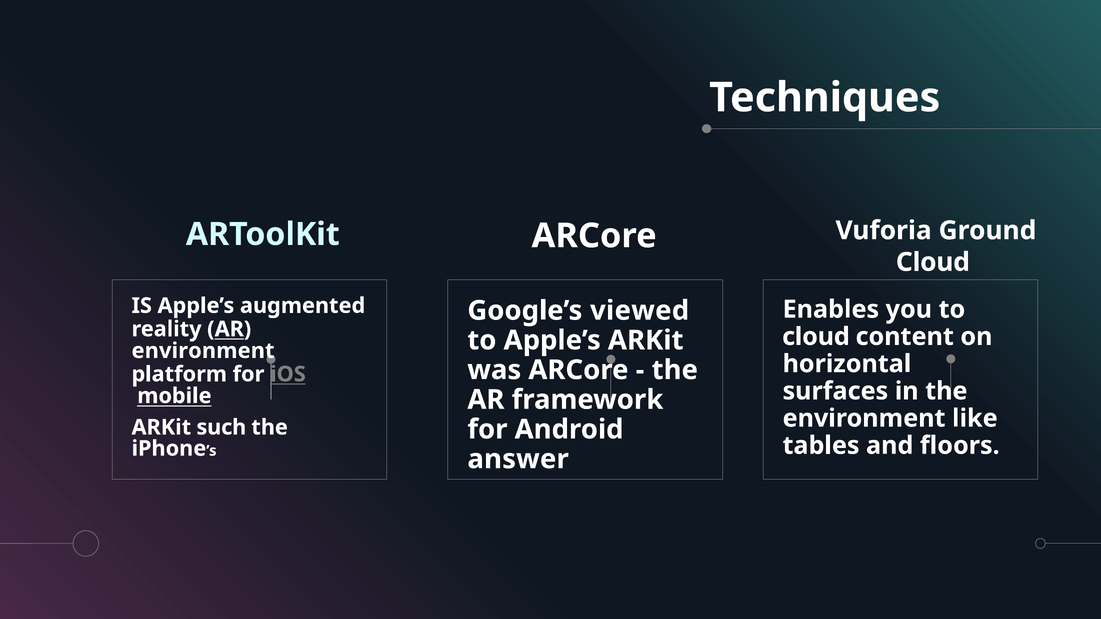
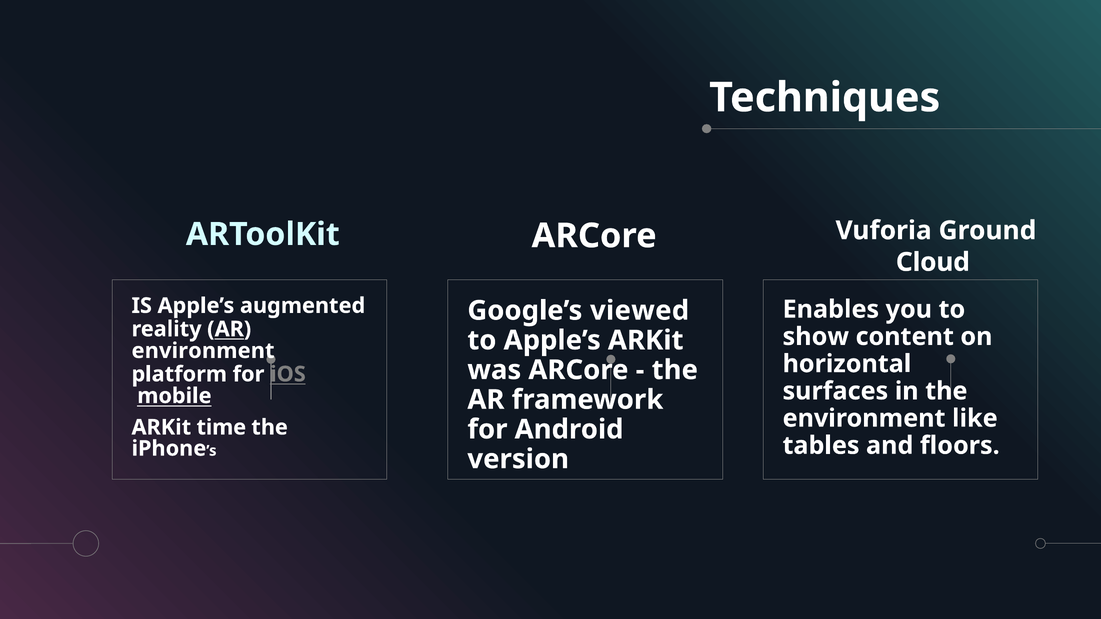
cloud: cloud -> show (816, 337)
such: such -> time (221, 428)
answer: answer -> version (518, 459)
